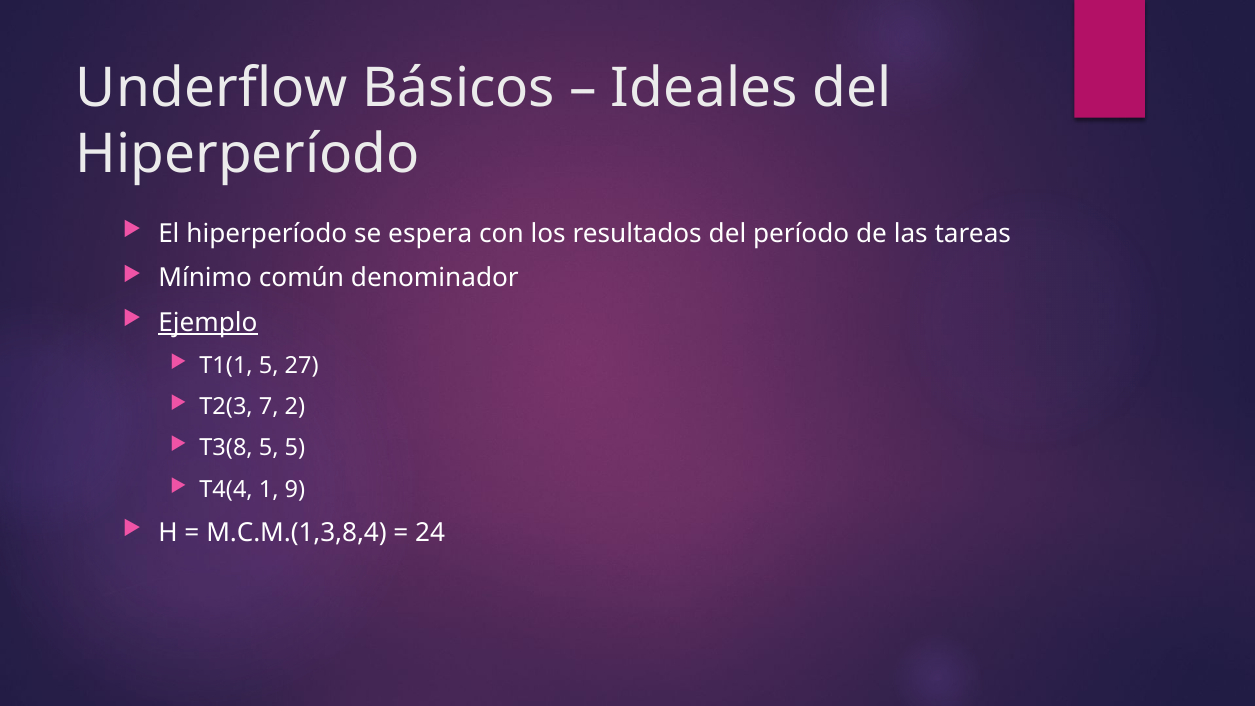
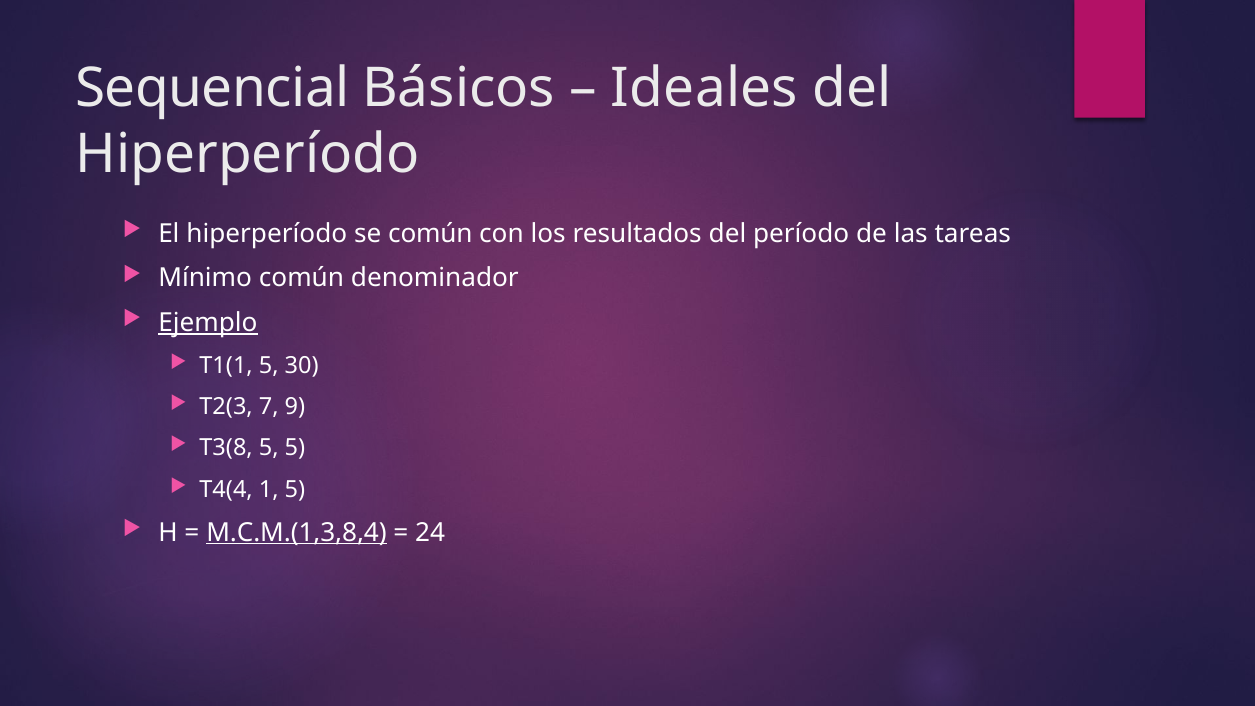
Underflow: Underflow -> Sequencial (212, 88)
se espera: espera -> común (430, 234)
27: 27 -> 30 (302, 365)
2: 2 -> 9 (295, 407)
1 9: 9 -> 5 (295, 489)
M.C.M.(1,3,8,4 underline: none -> present (296, 532)
